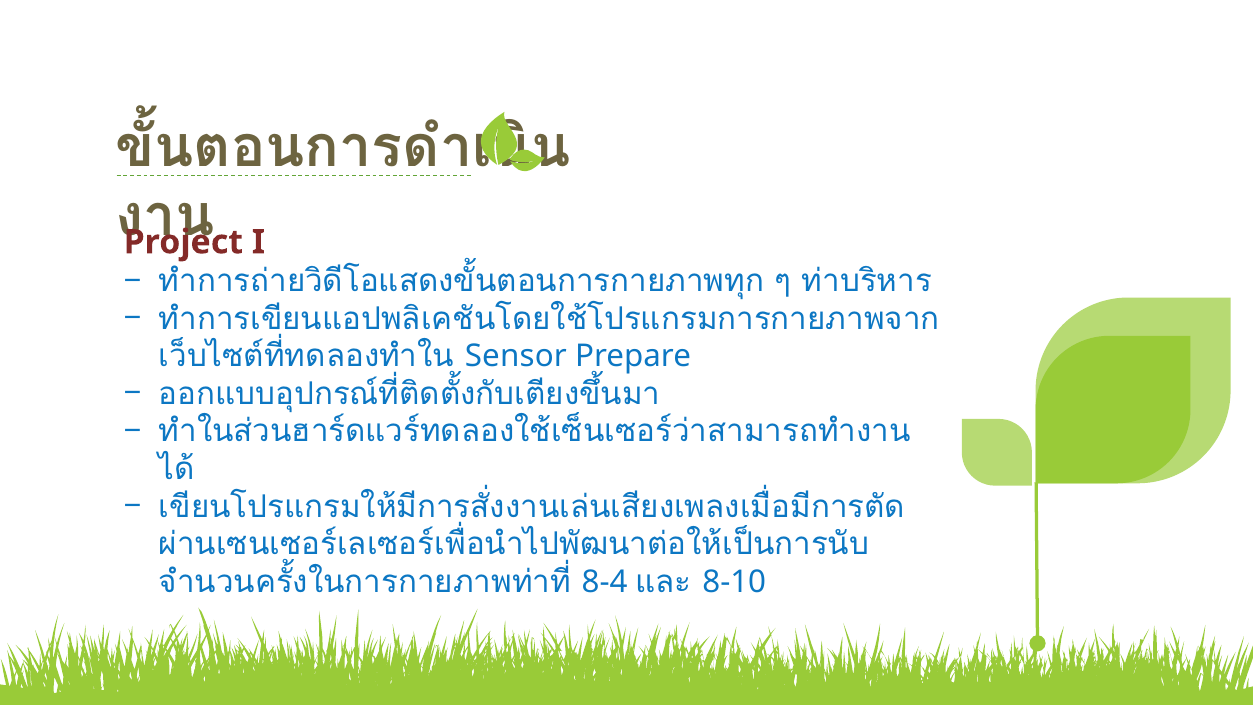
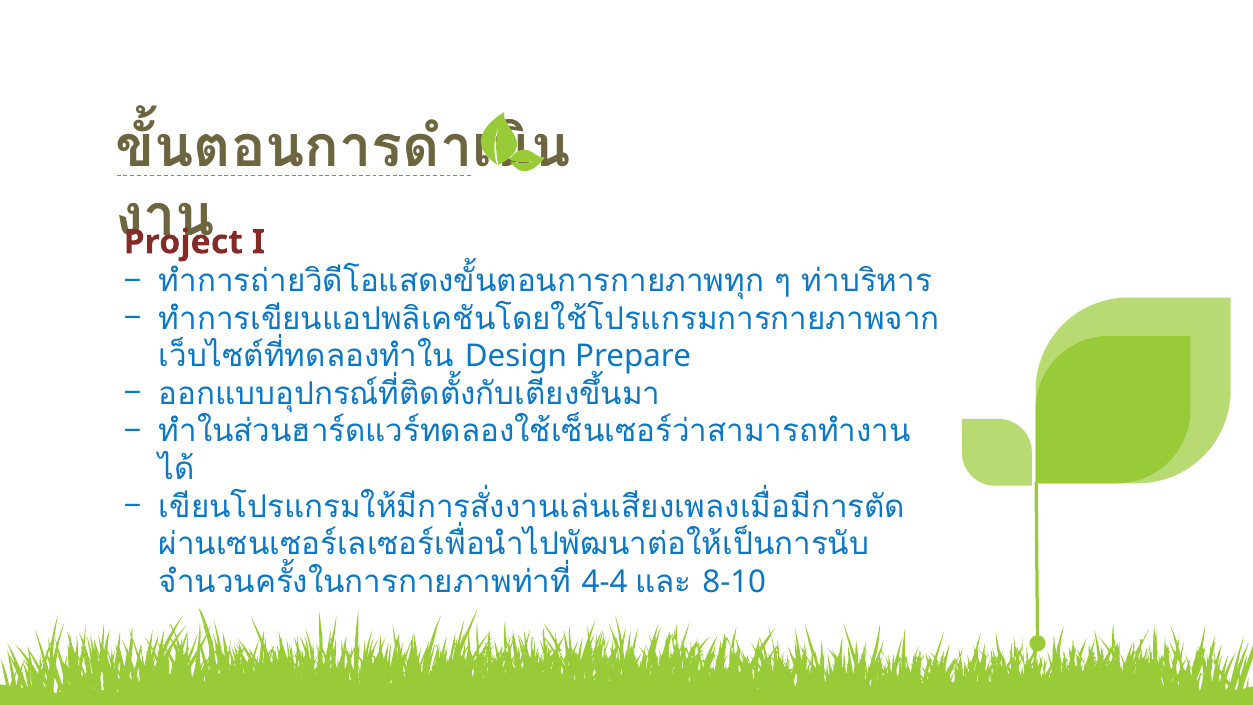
Sensor: Sensor -> Design (516, 356)
8-4: 8-4 -> 4-4 (605, 582)
